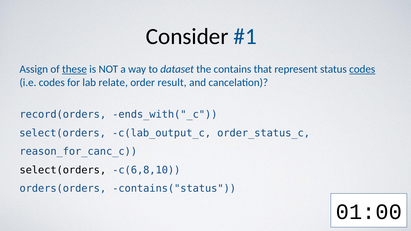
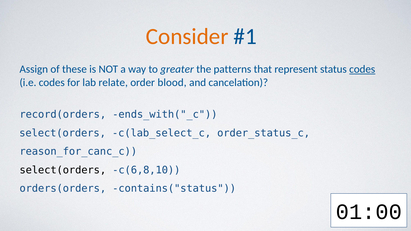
Consider colour: black -> orange (187, 36)
these underline: present -> none (74, 69)
dataset: dataset -> greater (177, 69)
contains: contains -> patterns (232, 69)
result: result -> blood (172, 83)
c(lab_output_c: c(lab_output_c -> c(lab_select_c (162, 133)
